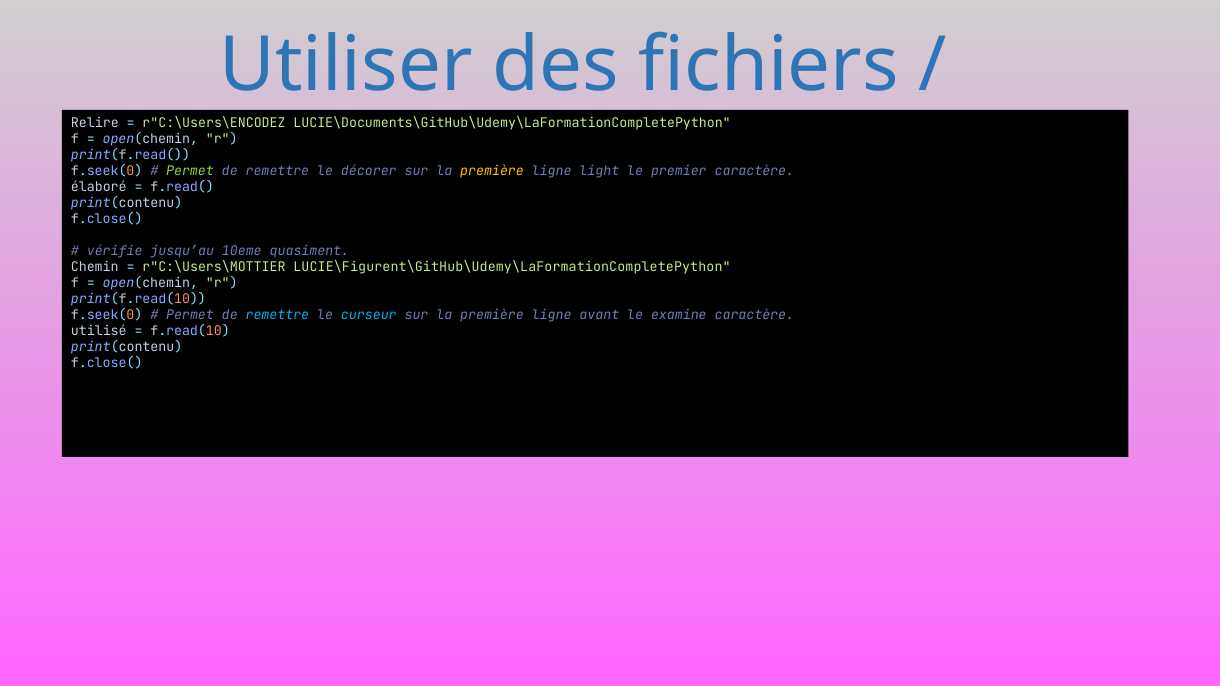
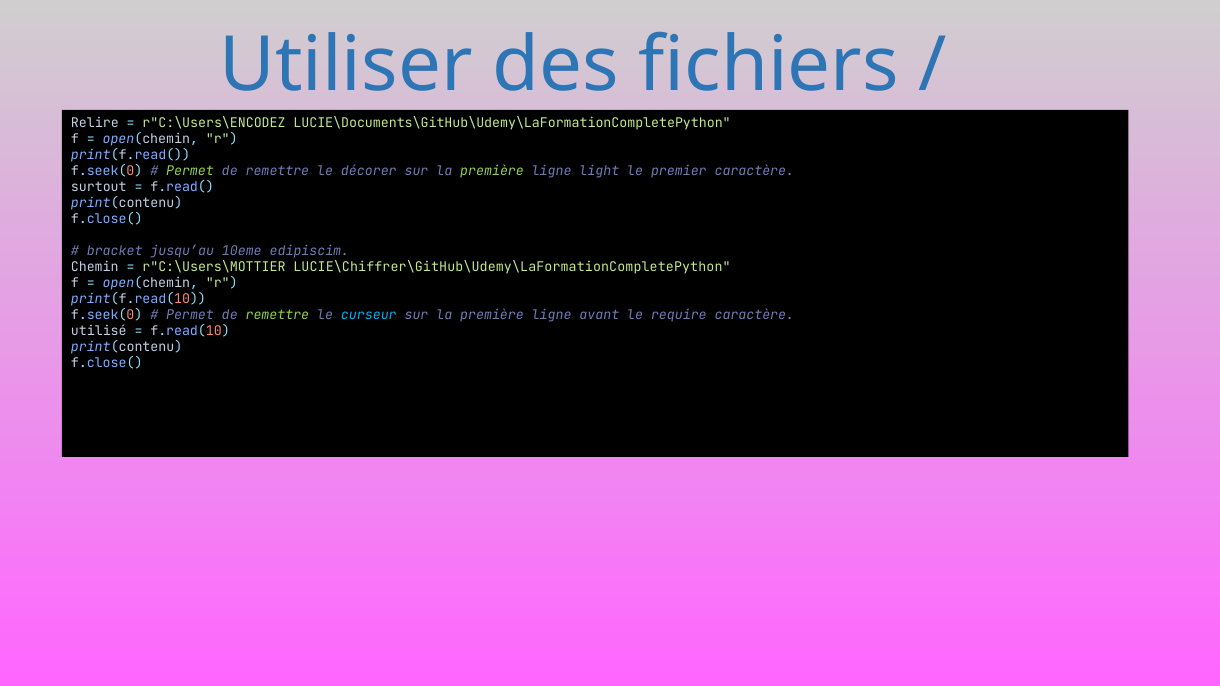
première colour: yellow -> light green (492, 171)
élaboré: élaboré -> surtout (99, 187)
vérifie: vérifie -> bracket (115, 251)
quasiment: quasiment -> edipiscim (309, 251)
LUCIE\Figurent\GitHub\Udemy\LaFormationCompletePython: LUCIE\Figurent\GitHub\Udemy\LaFormationCompletePython -> LUCIE\Chiffrer\GitHub\Udemy\LaFormationCompletePython (512, 267)
remettre colour: light blue -> light green (277, 315)
examine: examine -> require (679, 315)
